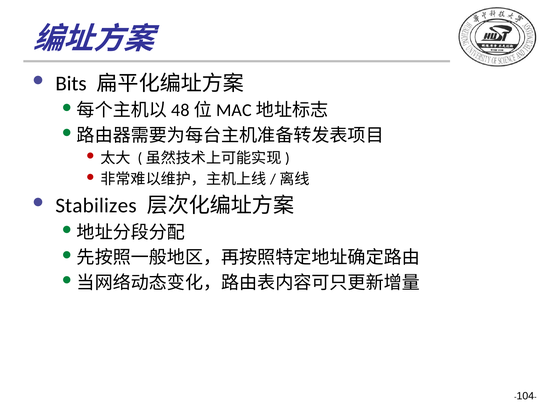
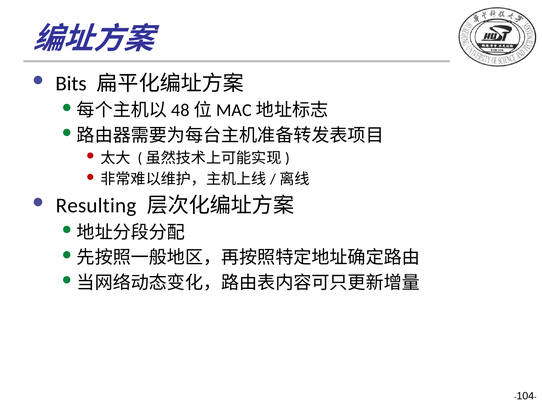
Stabilizes: Stabilizes -> Resulting (96, 206)
